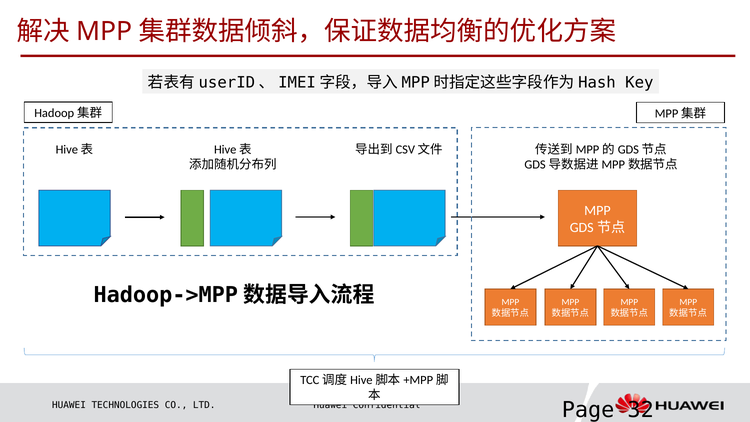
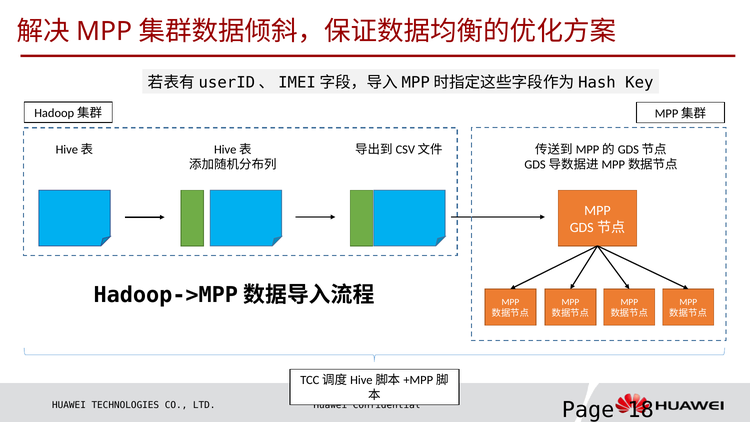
32: 32 -> 18 (641, 410)
